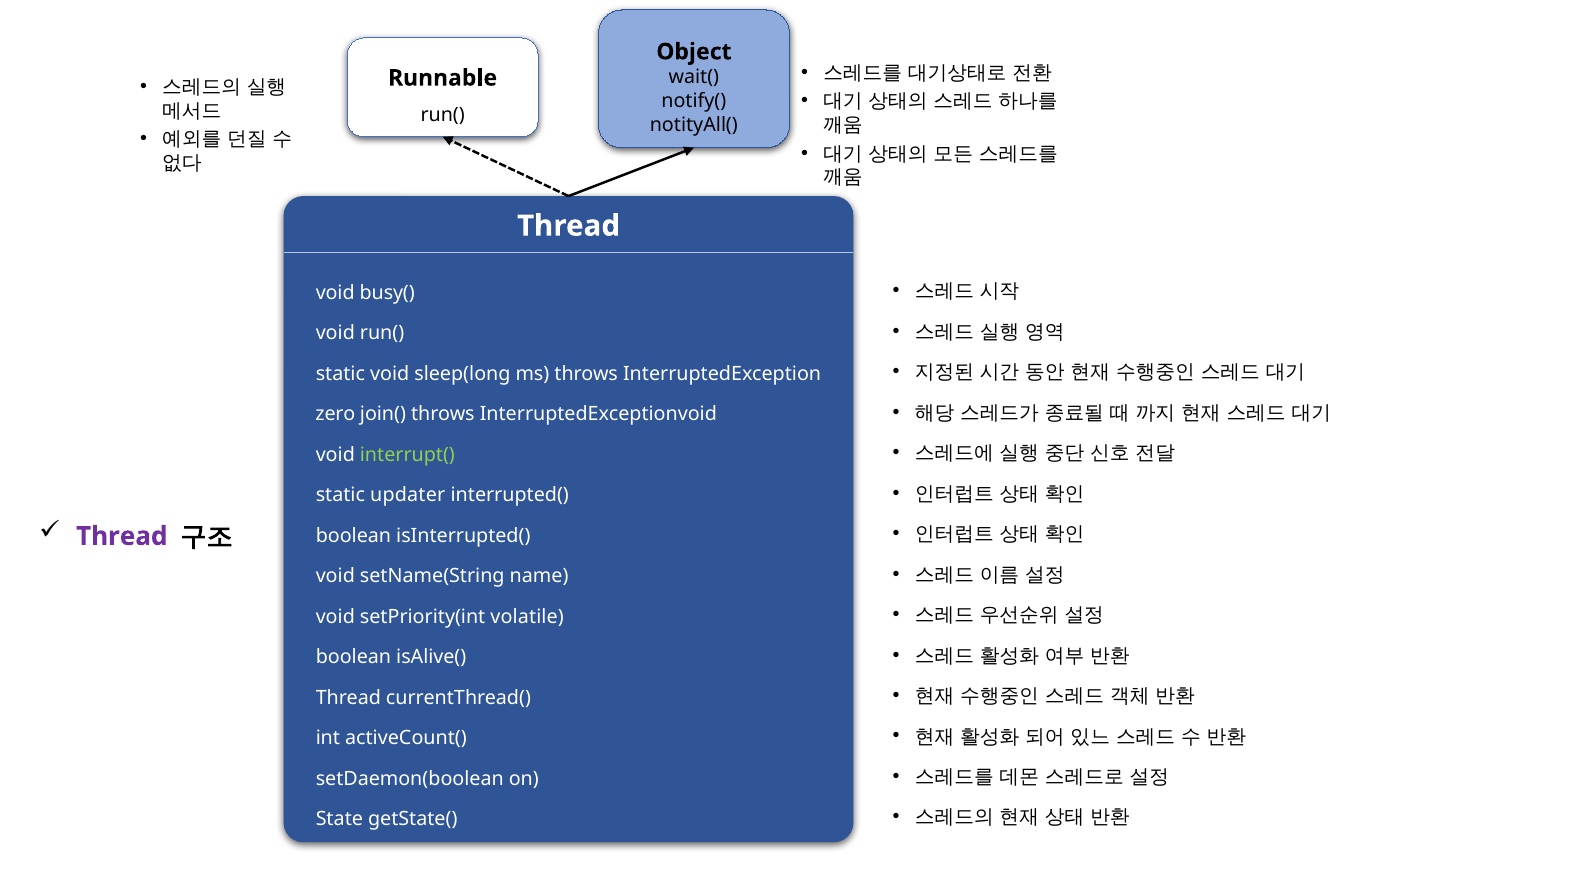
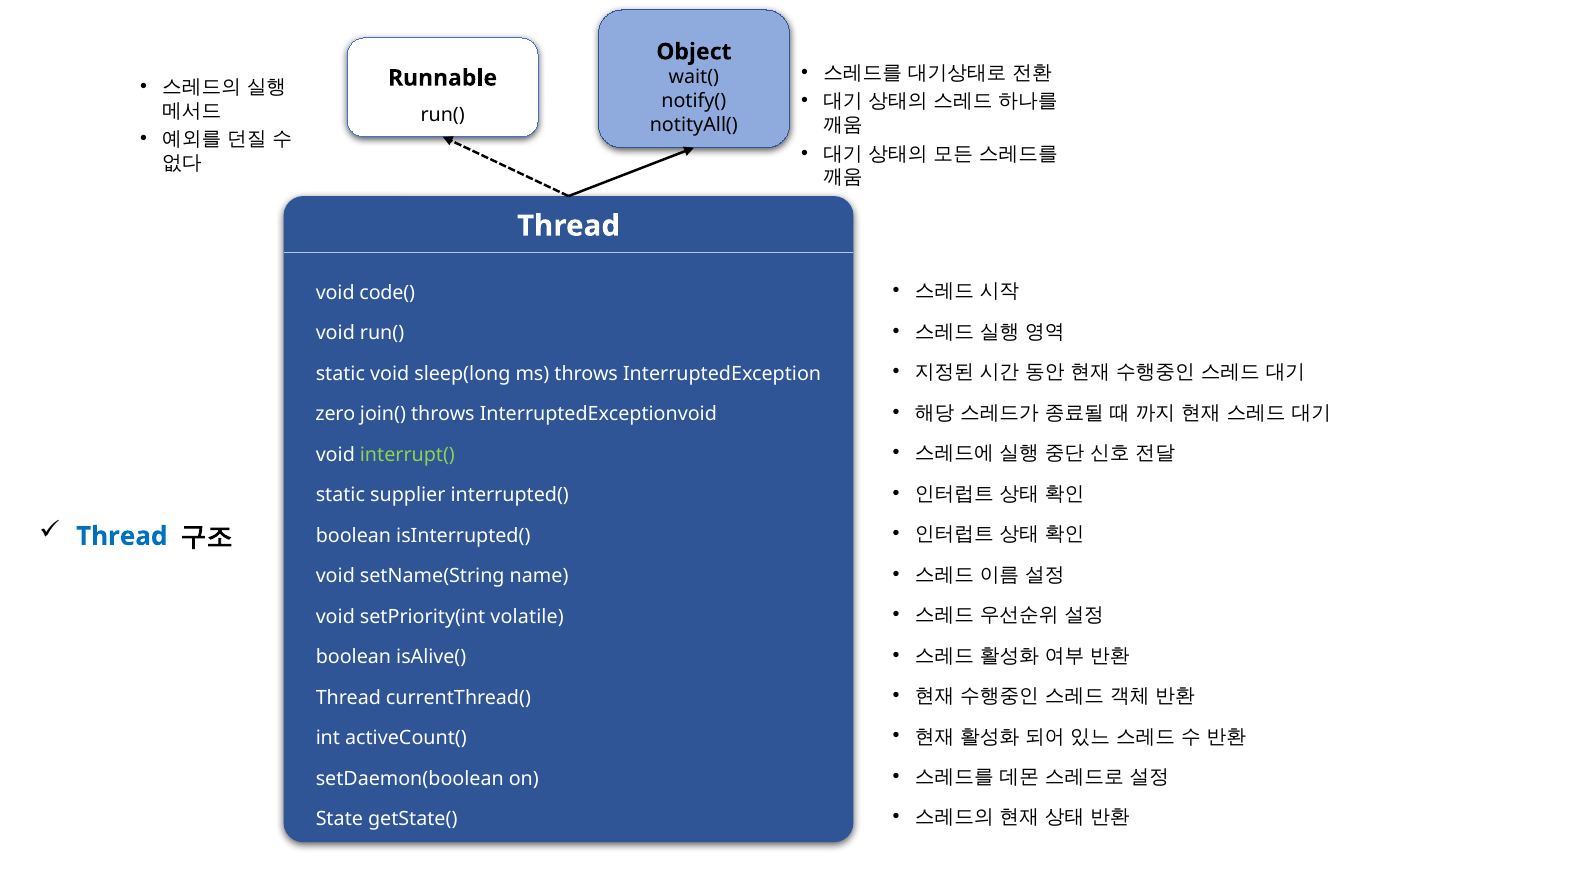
busy(: busy( -> code( (387, 293)
updater: updater -> supplier (408, 495)
Thread colour: purple -> blue (122, 536)
